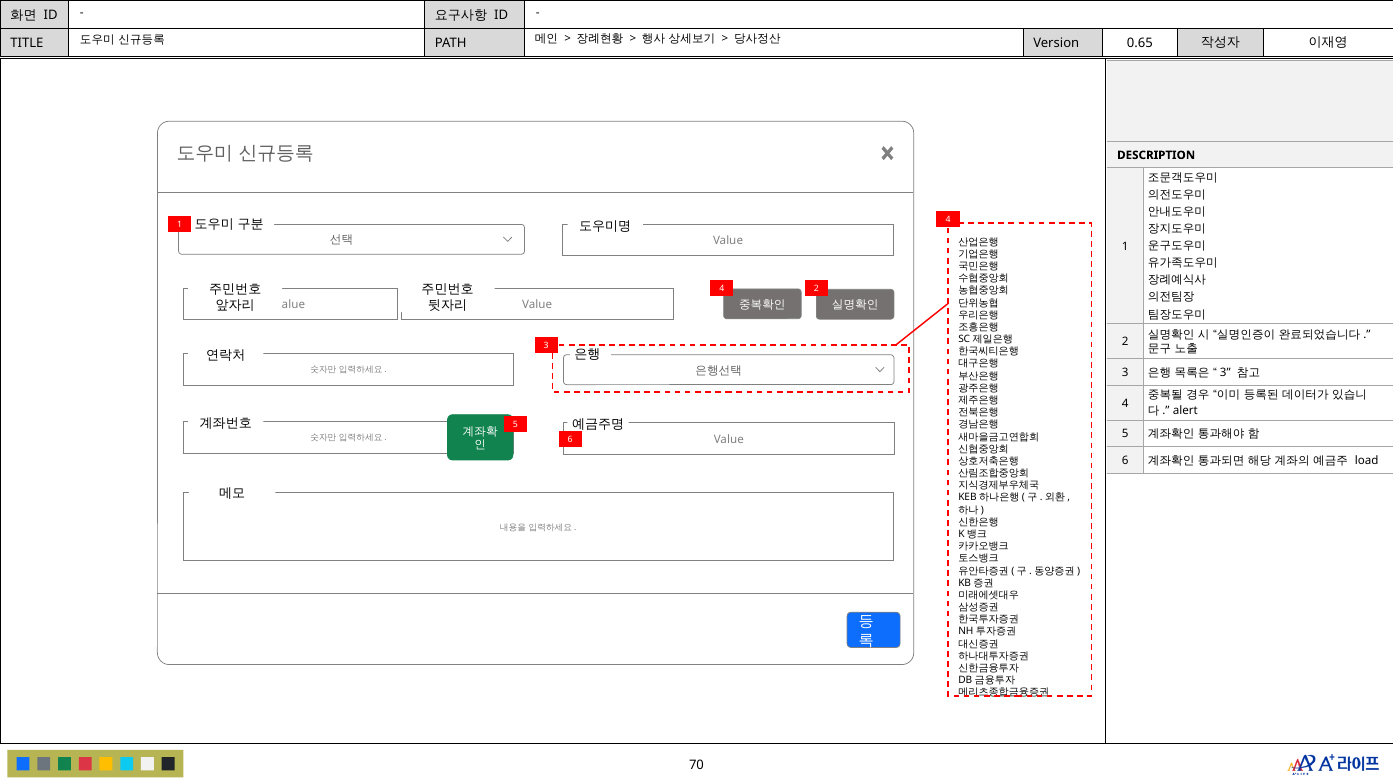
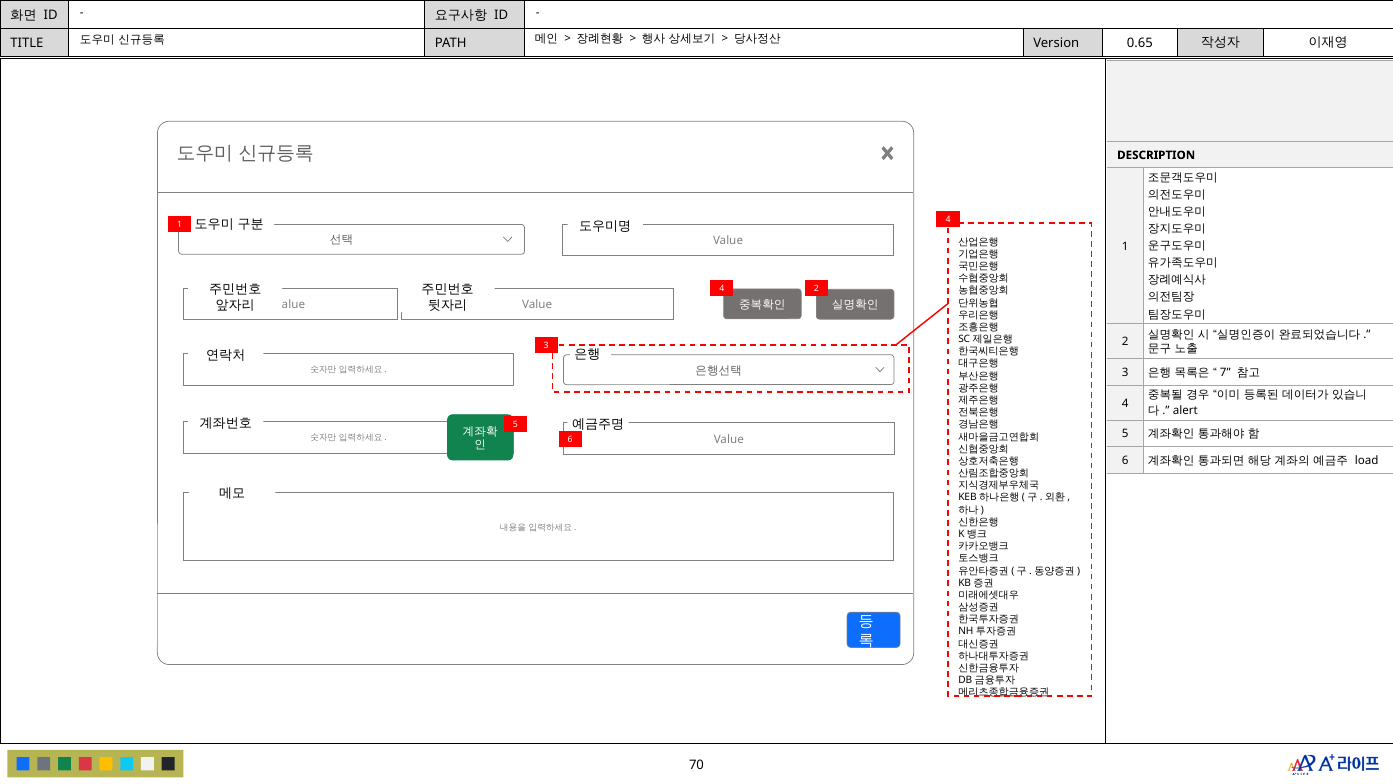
3: 3 -> 7 (1225, 372)
